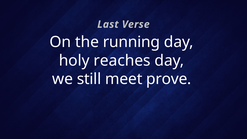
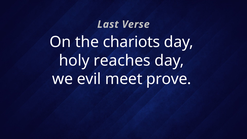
running: running -> chariots (131, 42)
still: still -> evil (89, 79)
